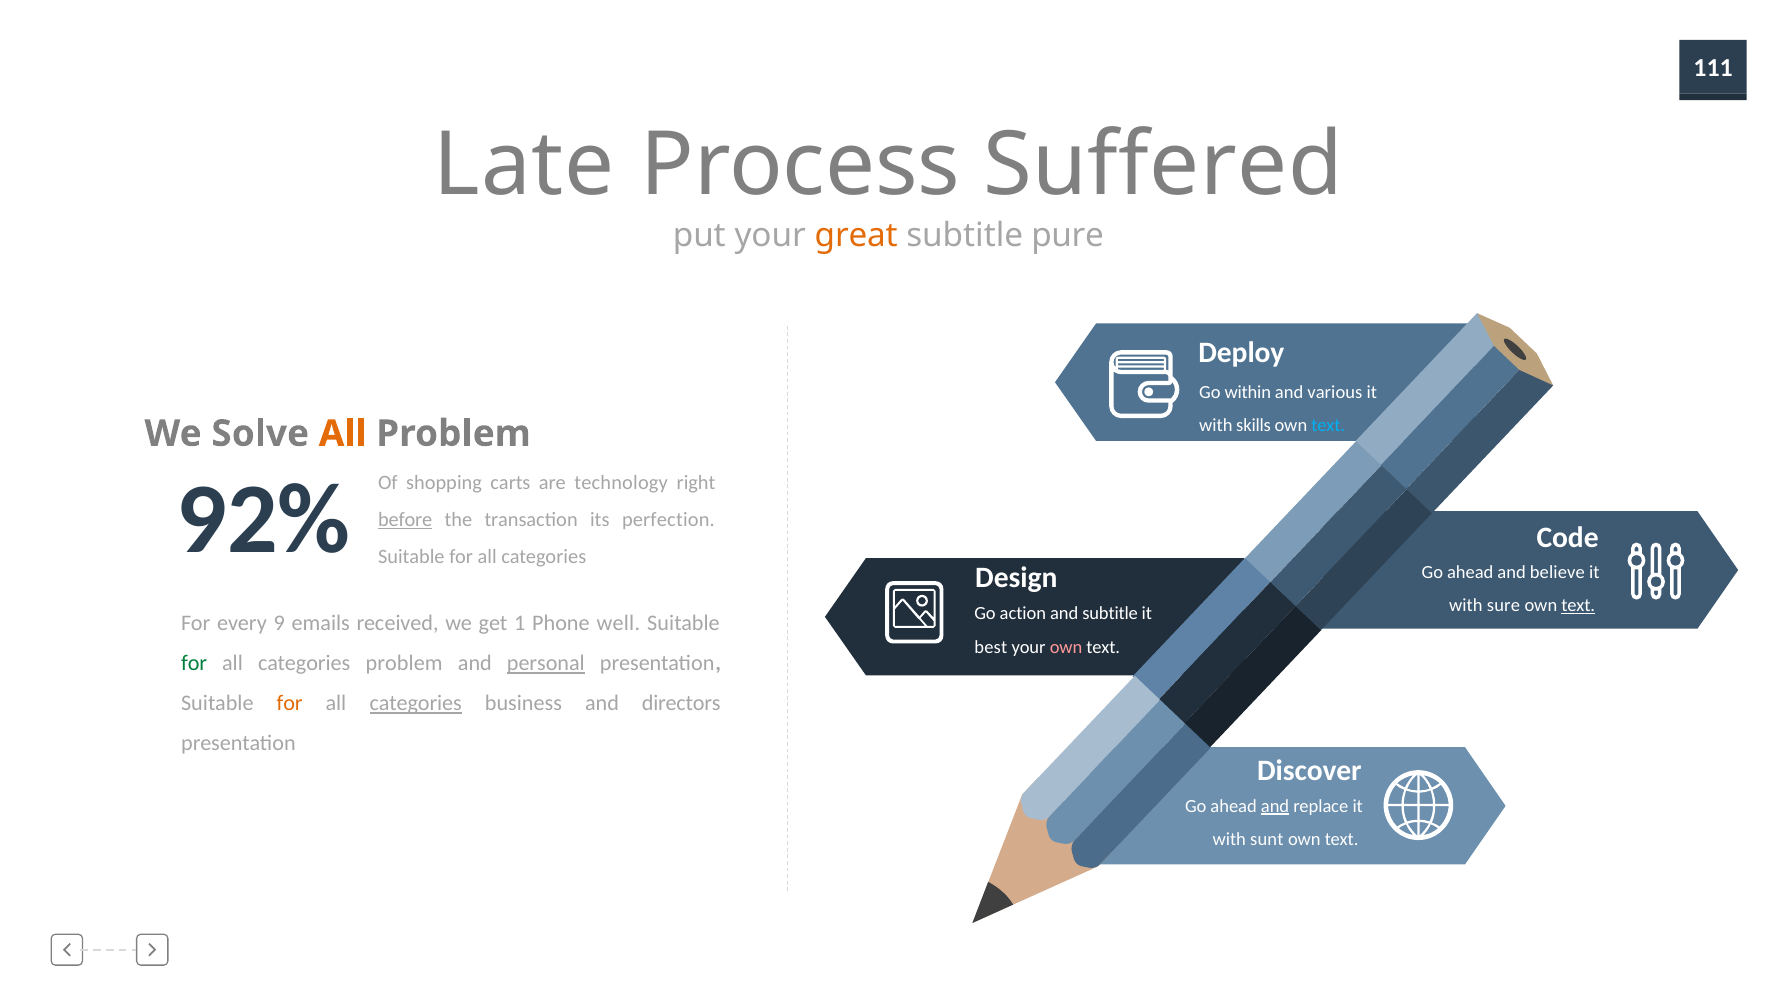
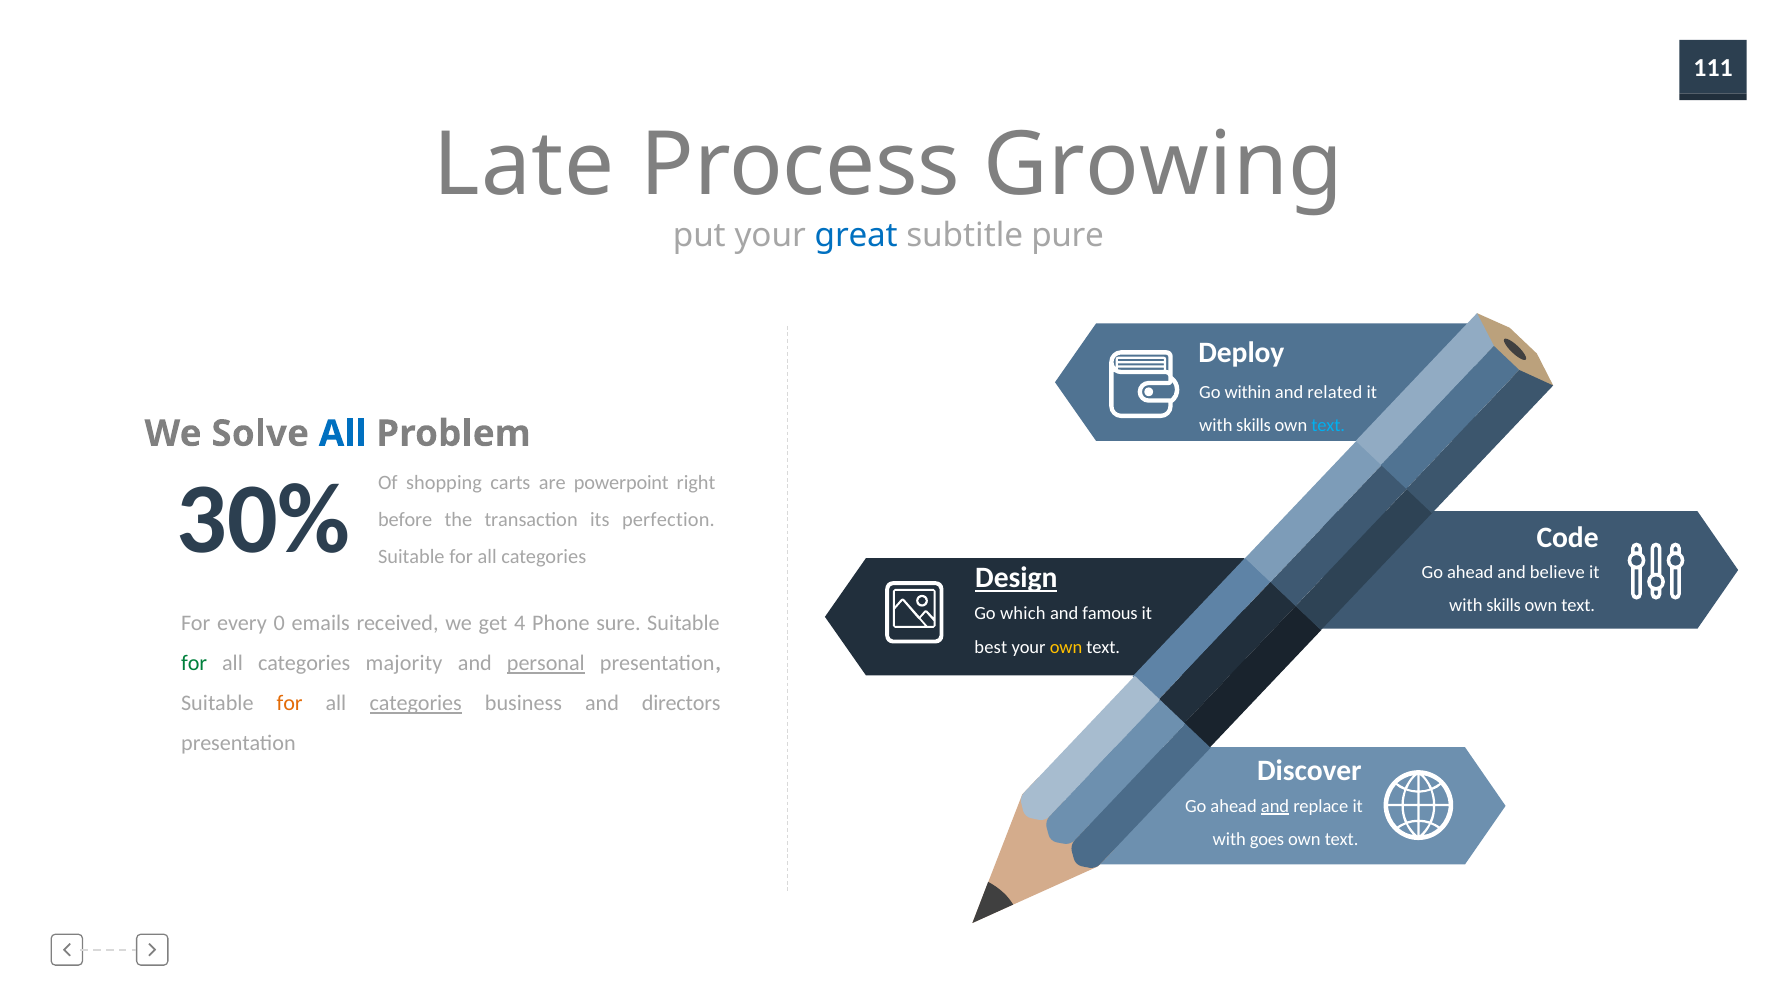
Suffered: Suffered -> Growing (1163, 165)
great colour: orange -> blue (856, 235)
various: various -> related (1335, 392)
All colour: orange -> blue (343, 434)
technology: technology -> powerpoint (621, 483)
92%: 92% -> 30% (263, 519)
before underline: present -> none (405, 520)
Design underline: none -> present (1016, 578)
sure: sure -> skills (1504, 606)
text underline: present -> none (1578, 606)
action: action -> which (1023, 614)
and subtitle: subtitle -> famous (1110, 614)
9: 9 -> 0 (279, 623)
1: 1 -> 4 (520, 623)
well: well -> sure (619, 623)
own colour: pink -> yellow (1066, 647)
categories problem: problem -> majority (404, 663)
sunt: sunt -> goes (1267, 839)
